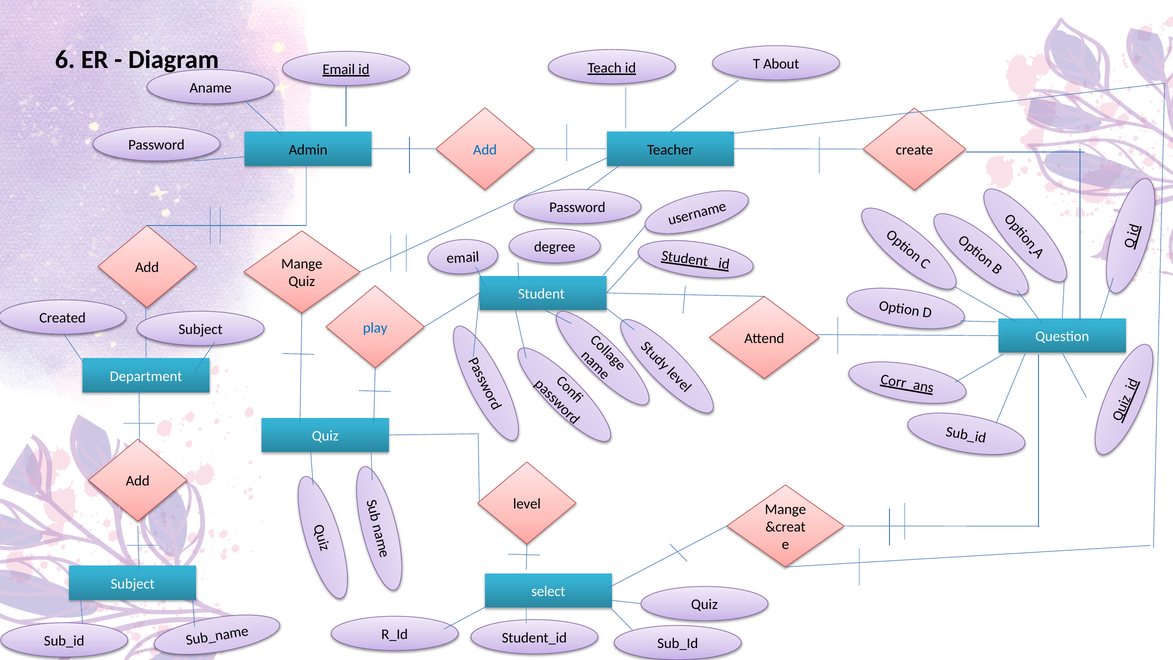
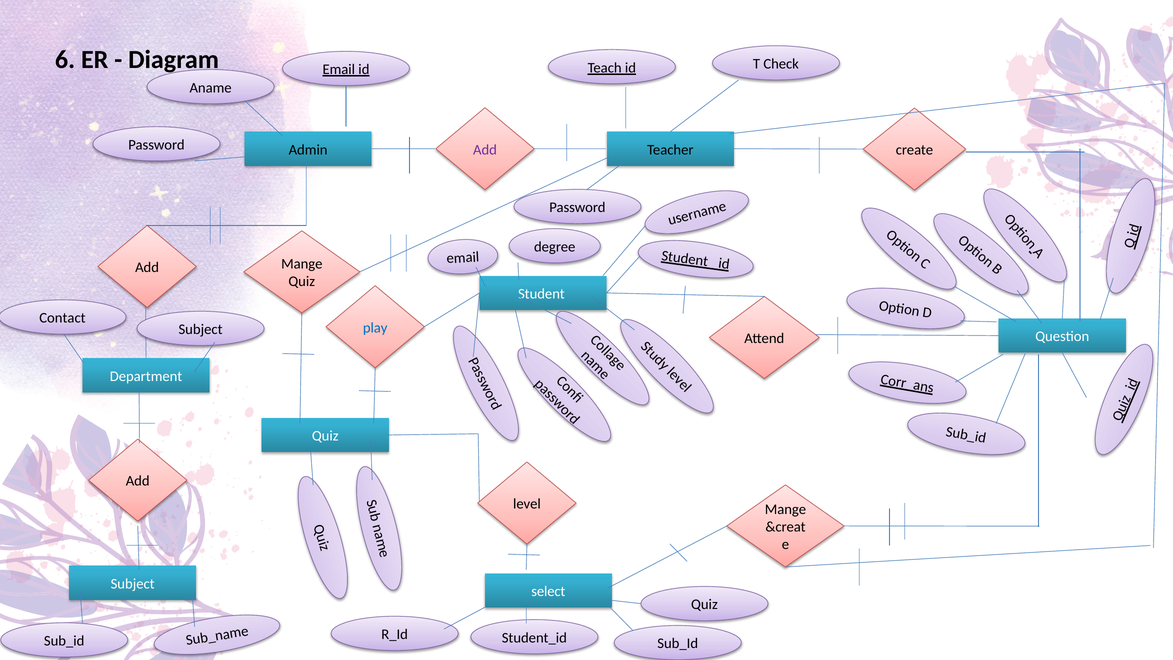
About: About -> Check (781, 64)
Add colour: blue -> purple (485, 150)
Created: Created -> Contact (62, 318)
